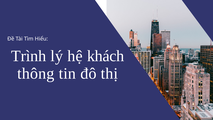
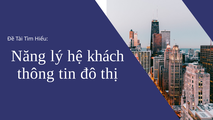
Trình: Trình -> Năng (28, 56)
